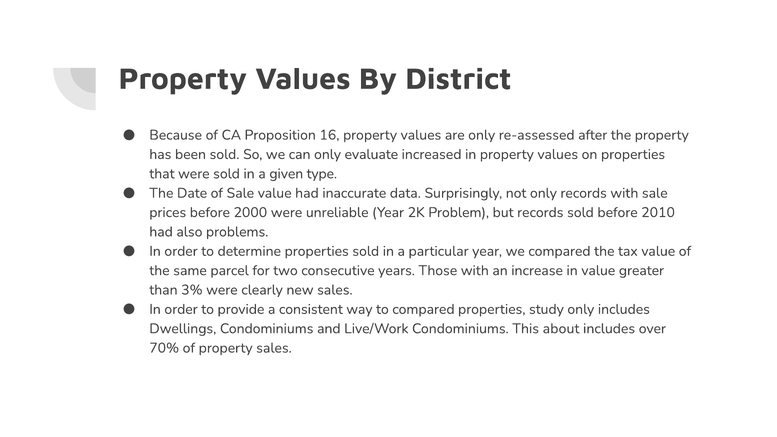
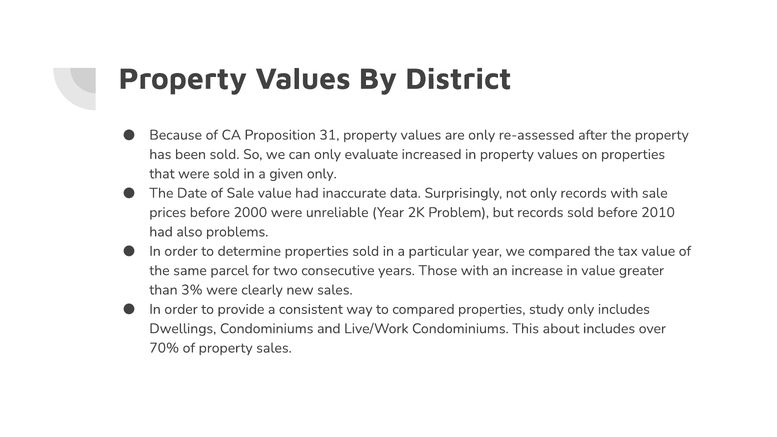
16: 16 -> 31 (329, 135)
given type: type -> only (322, 174)
